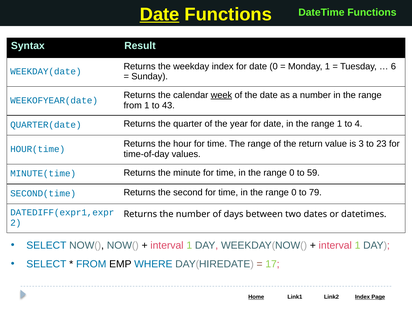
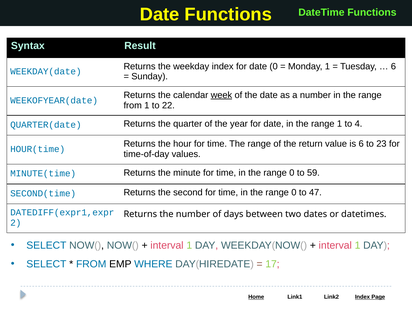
Date underline: present -> none (160, 14)
43: 43 -> 22 (168, 105)
is 3: 3 -> 6 (361, 144)
79: 79 -> 47 (315, 193)
